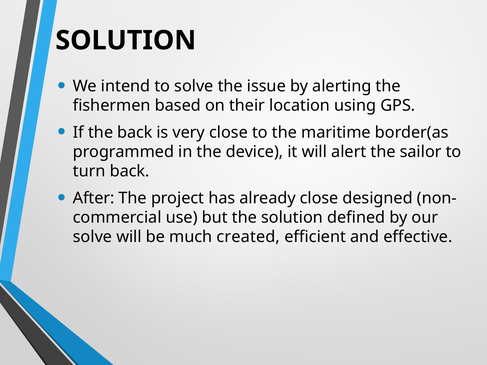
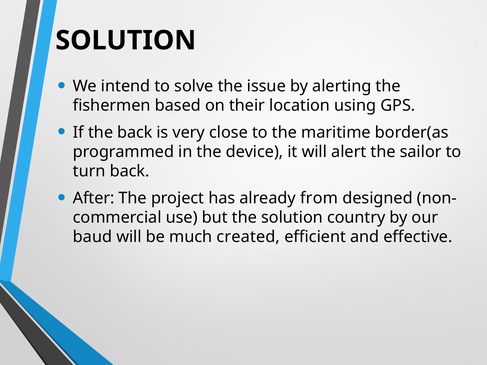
already close: close -> from (319, 198)
defined: defined -> country (356, 218)
solve: solve -> baud (92, 237)
